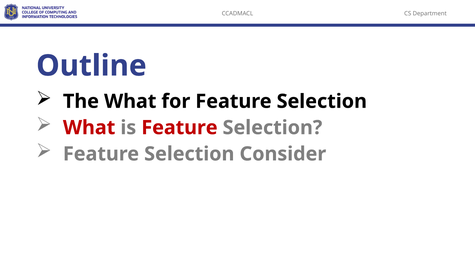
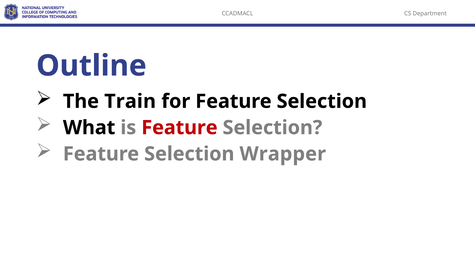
The What: What -> Train (130, 101)
What colour: red -> black (89, 128)
Consider: Consider -> Wrapper (283, 154)
